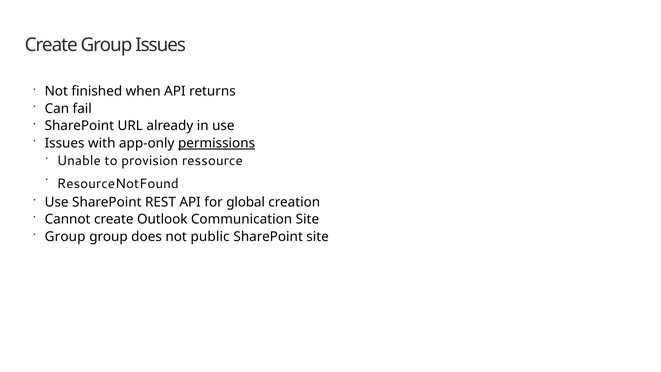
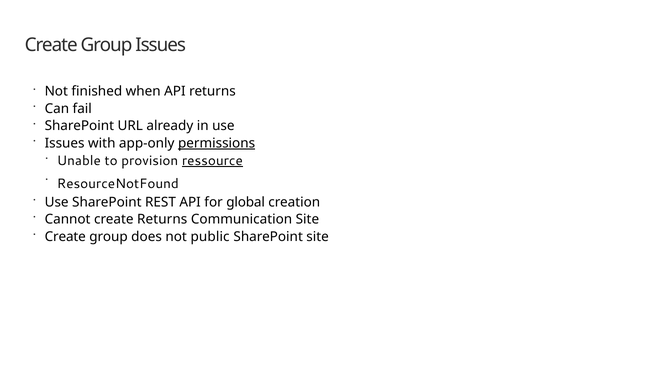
ressource underline: none -> present (212, 160)
create Outlook: Outlook -> Returns (162, 219)
Group: Group -> Create (65, 236)
